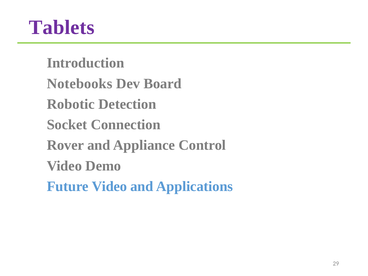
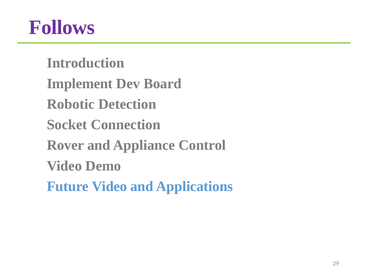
Tablets: Tablets -> Follows (62, 27)
Notebooks: Notebooks -> Implement (80, 84)
